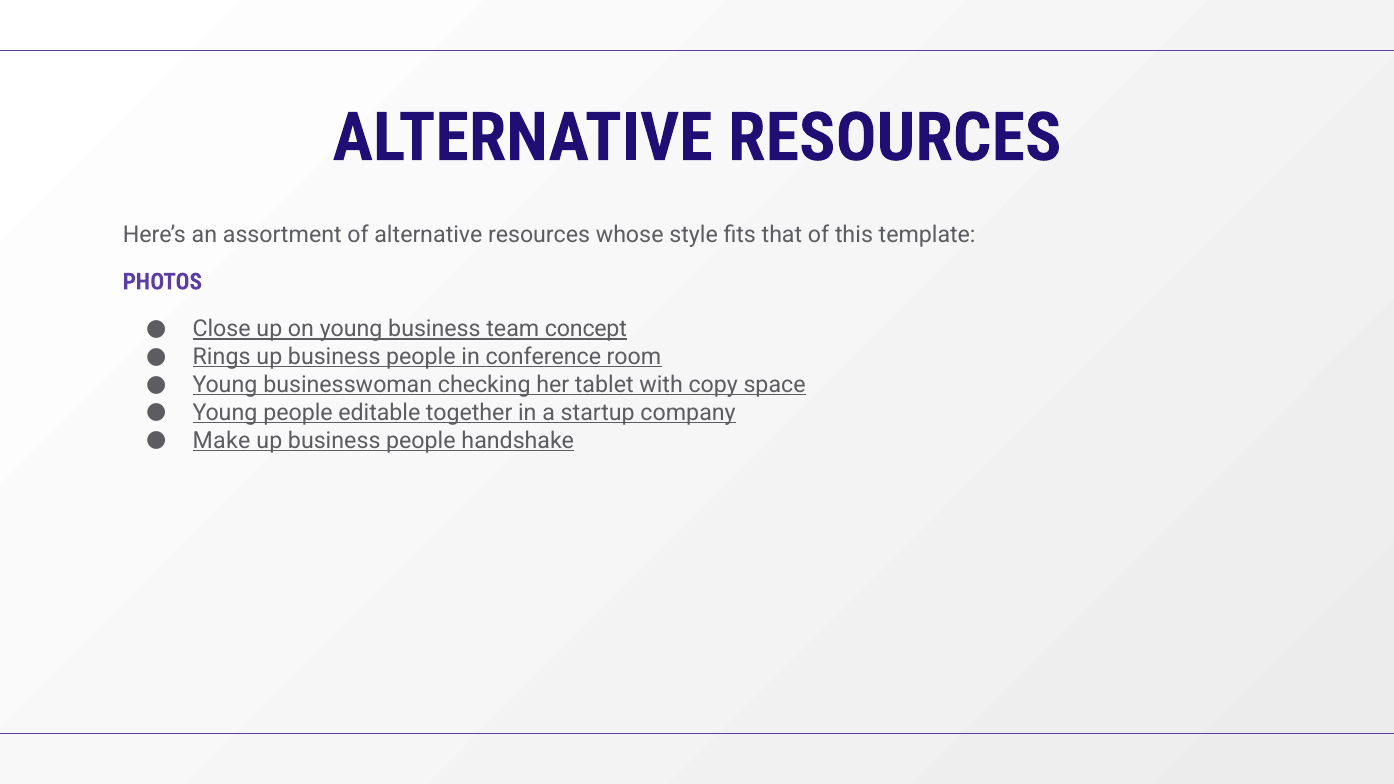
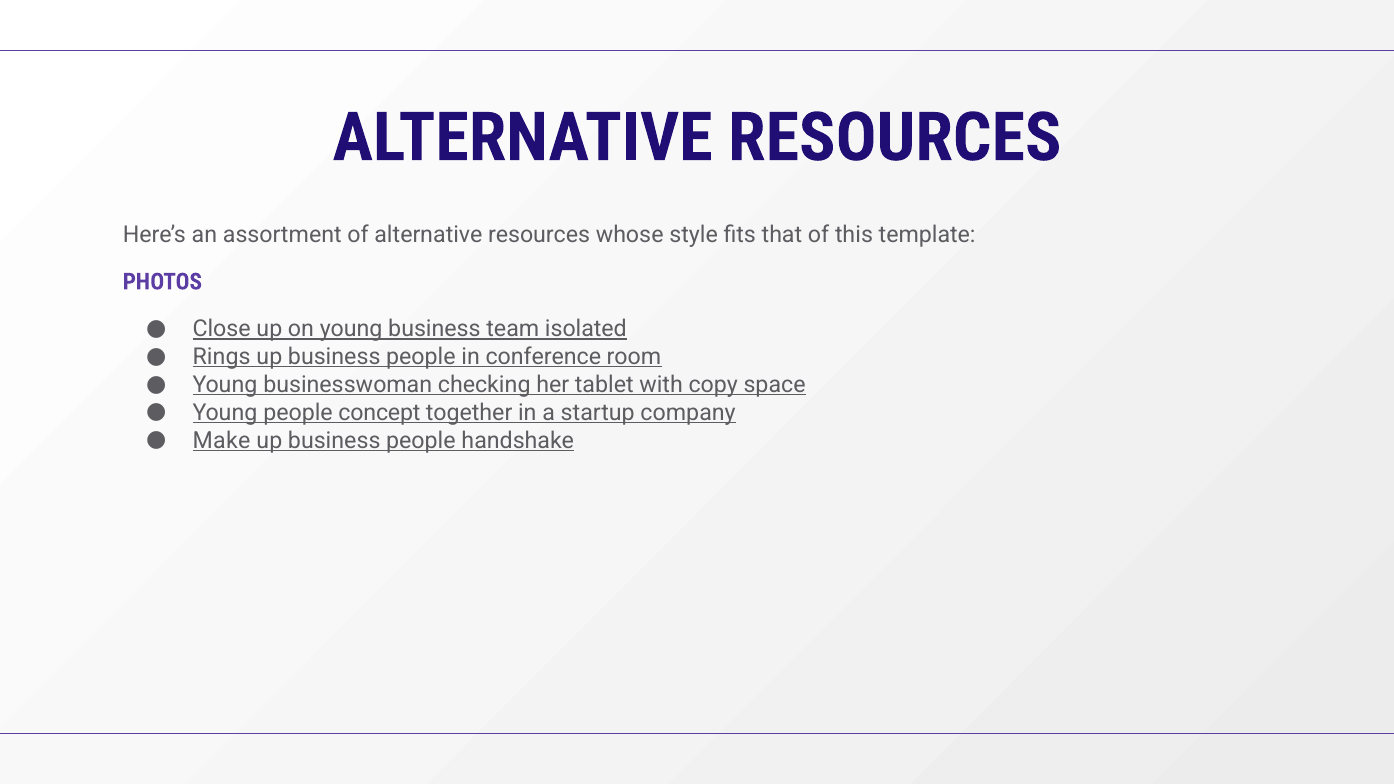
concept: concept -> isolated (586, 329)
editable: editable -> concept (379, 413)
